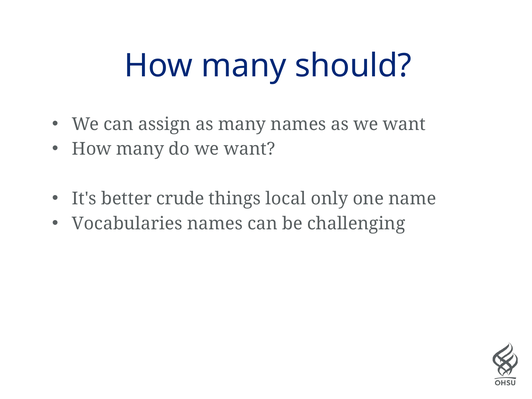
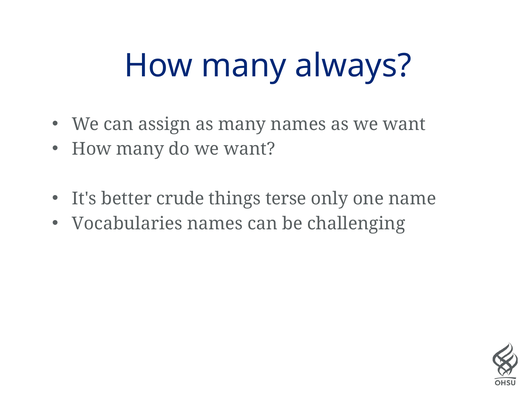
should: should -> always (353, 66)
local: local -> terse (286, 199)
